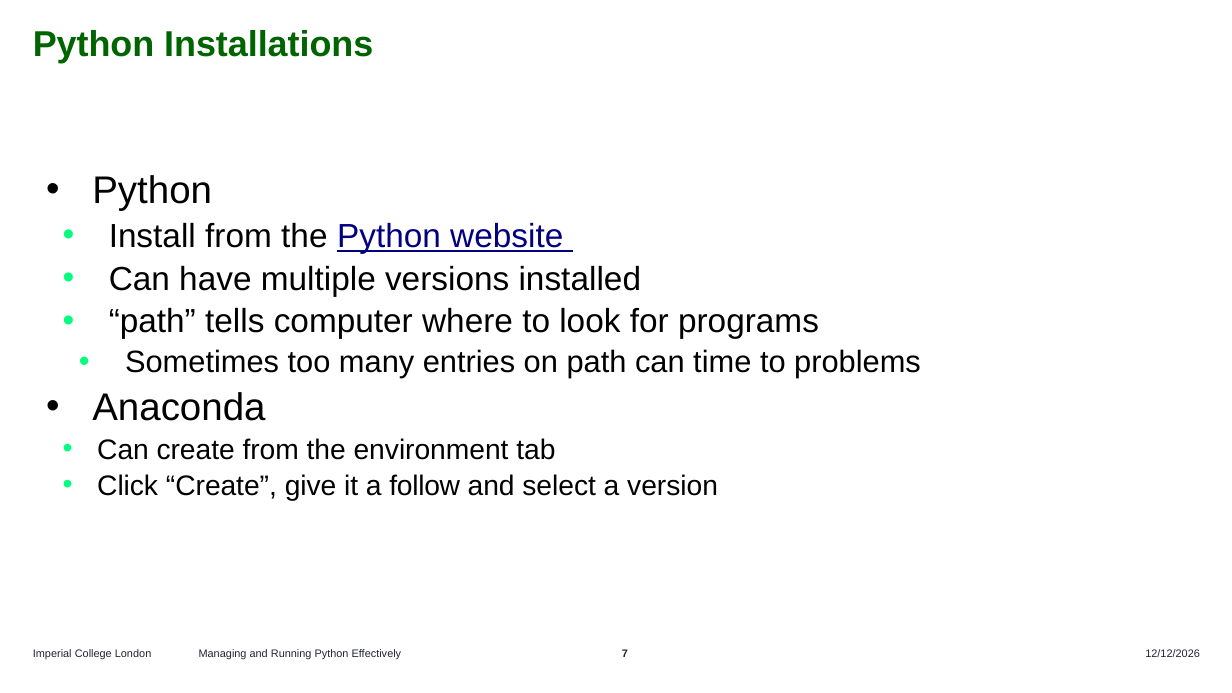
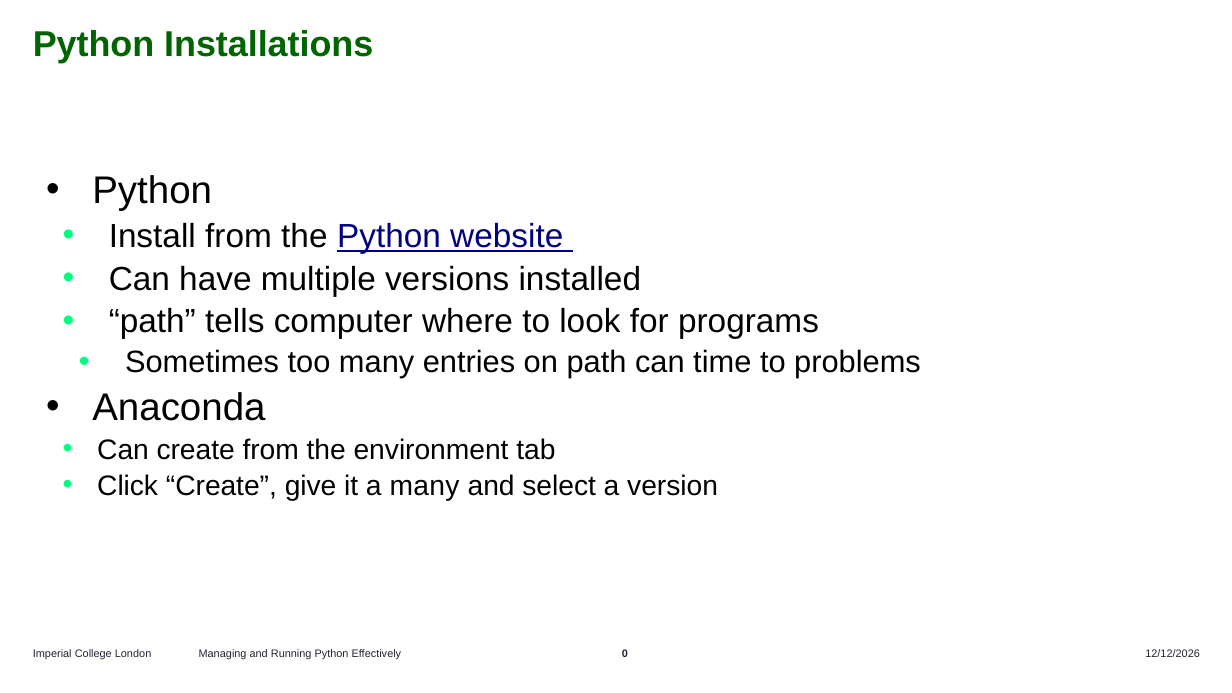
a follow: follow -> many (424, 486)
7: 7 -> 0 (625, 654)
